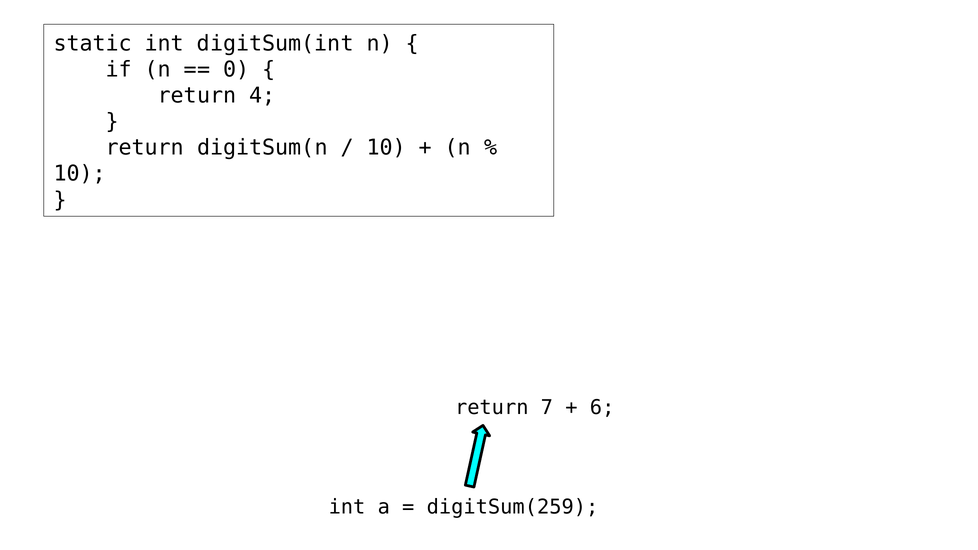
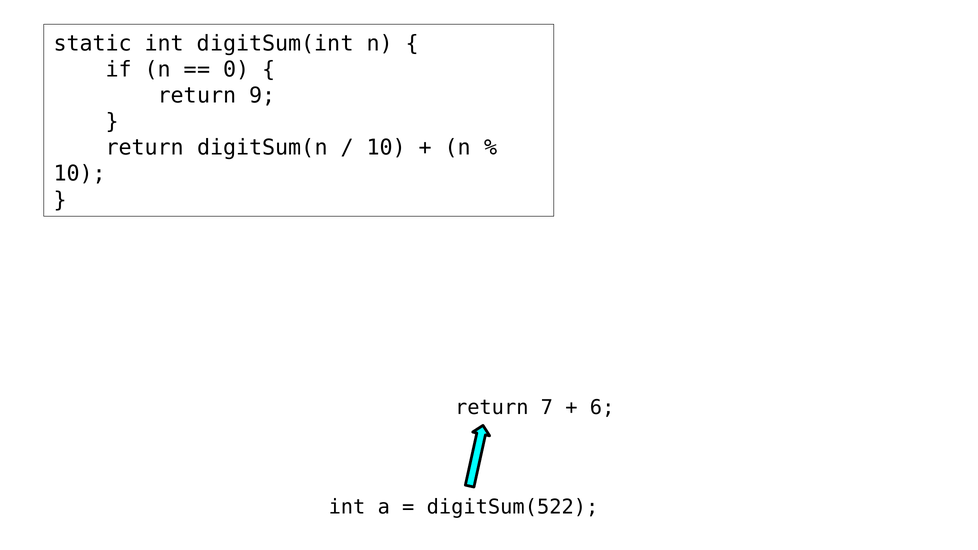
4: 4 -> 9 (262, 96)
digitSum(259: digitSum(259 -> digitSum(522 (512, 507)
